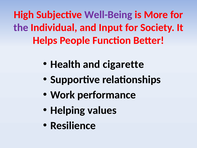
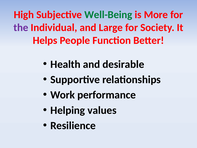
Well-Being colour: purple -> green (108, 15)
Input: Input -> Large (111, 28)
cigarette: cigarette -> desirable (123, 64)
